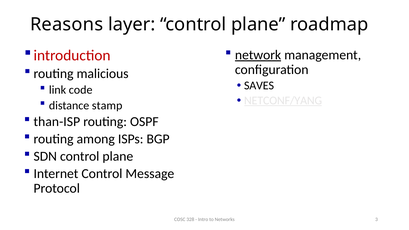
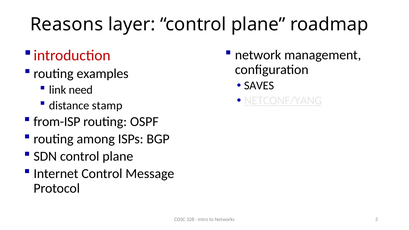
network underline: present -> none (258, 55)
malicious: malicious -> examples (103, 74)
code: code -> need (81, 90)
than-ISP: than-ISP -> from-ISP (57, 122)
